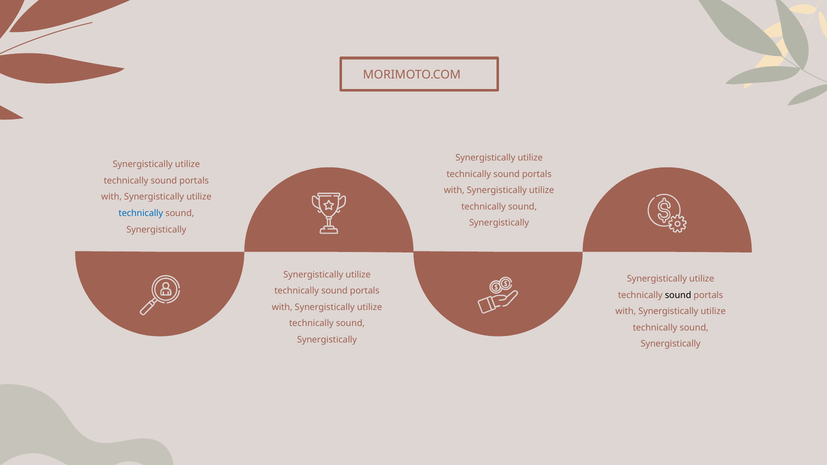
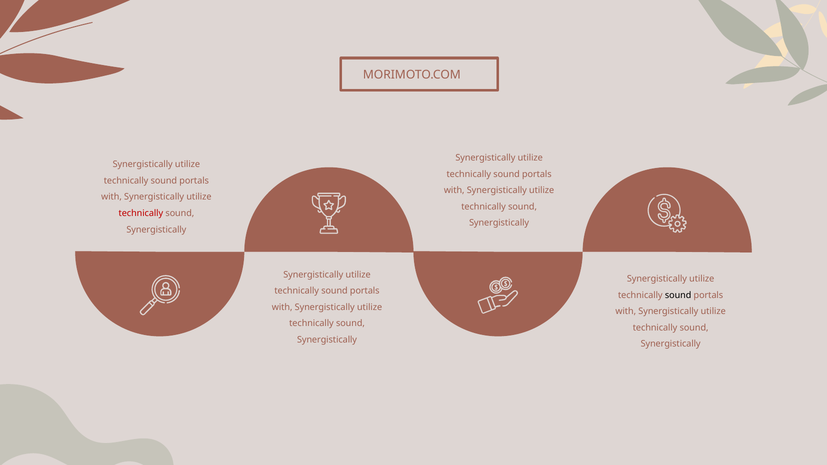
technically colour: blue -> red (141, 213)
